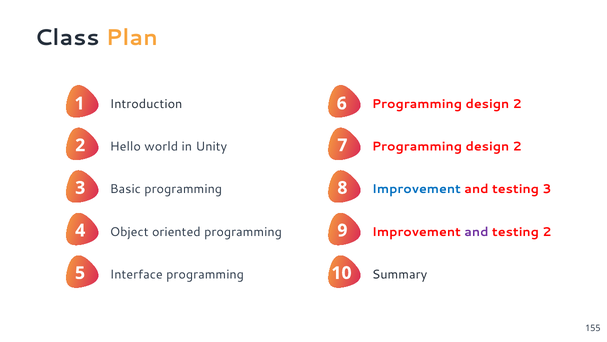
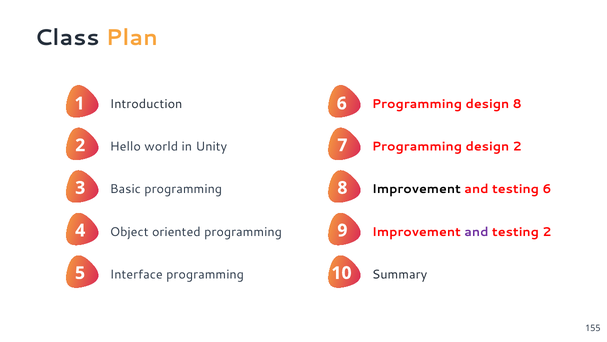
6 Programming design 2: 2 -> 8 (517, 104)
Improvement colour: blue -> black (416, 189)
testing 3: 3 -> 6 (547, 189)
